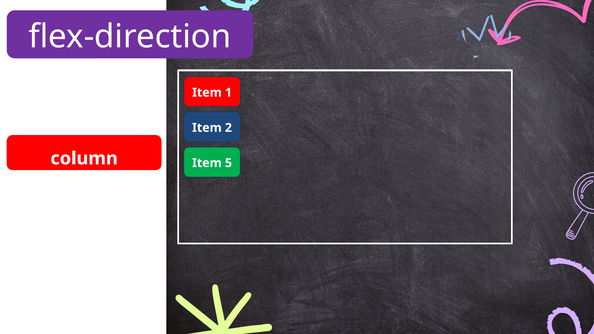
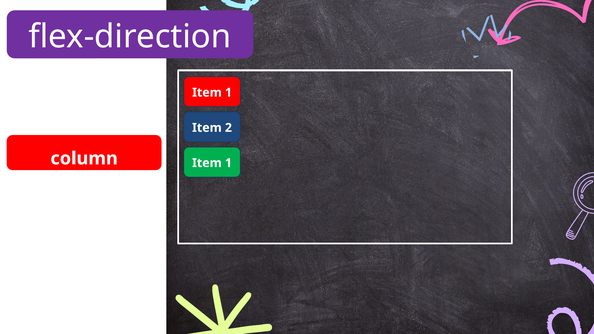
5: 5 -> 1 (228, 163)
